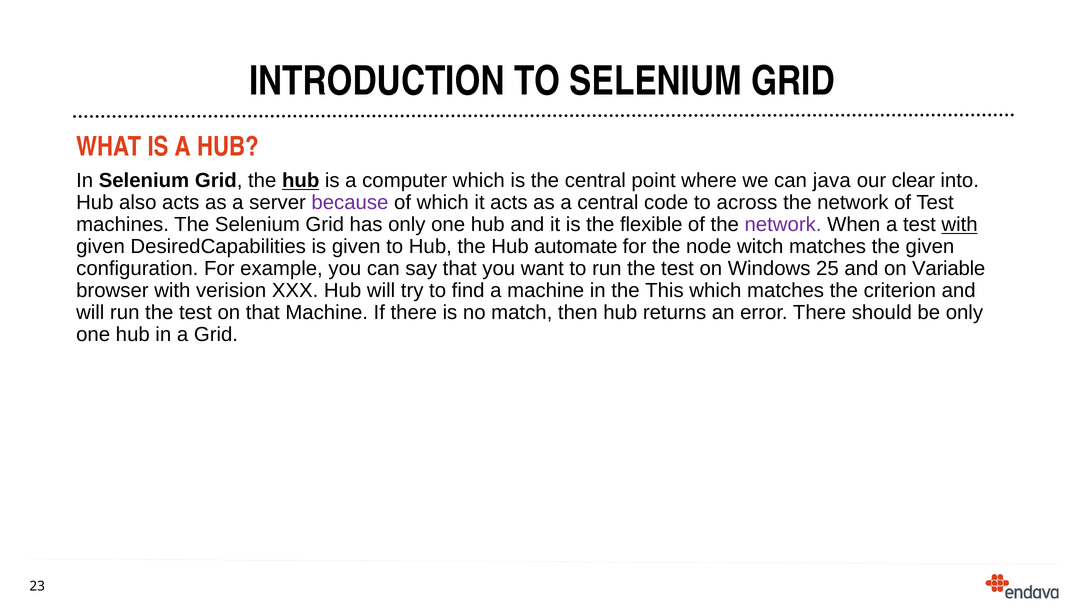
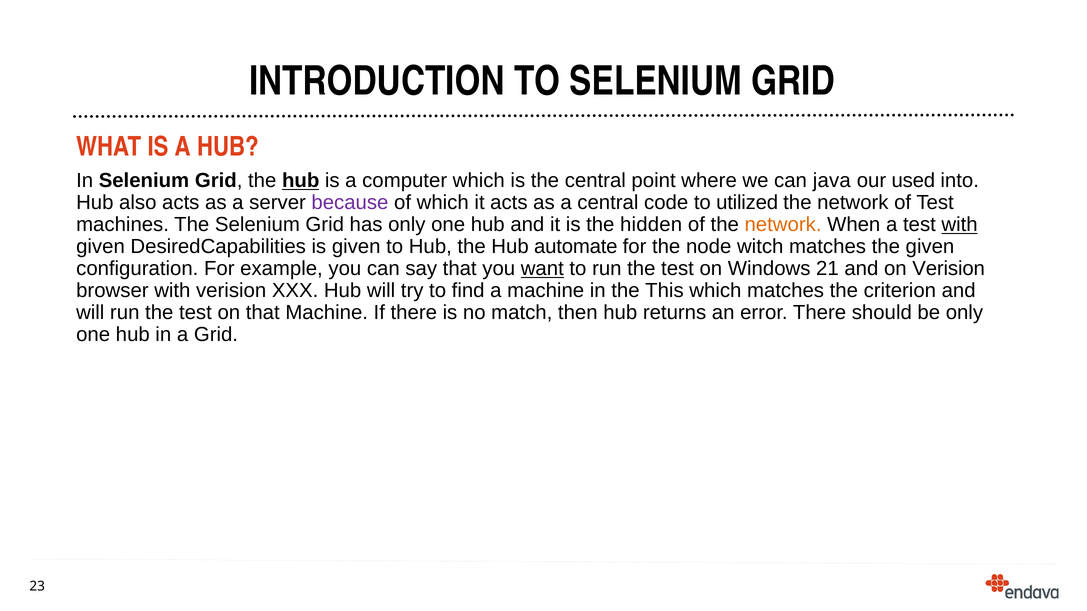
clear: clear -> used (913, 181)
across: across -> utilized (747, 203)
flexible: flexible -> hidden (651, 225)
network colour: purple -> orange (783, 225)
want underline: none -> present (542, 269)
25: 25 -> 21 (827, 269)
on Variable: Variable -> Verision (949, 269)
